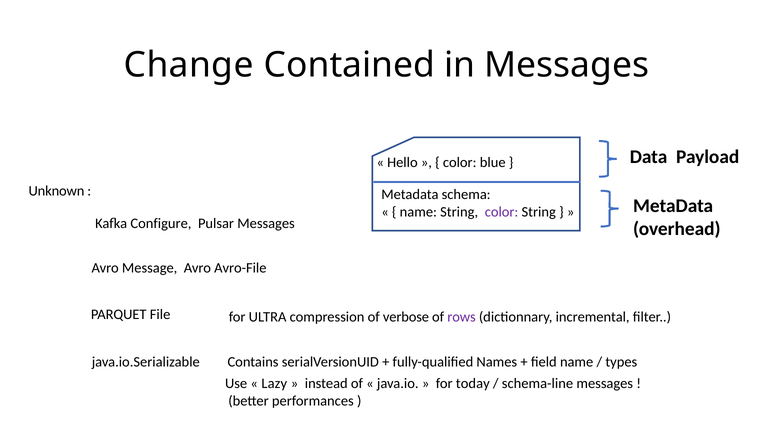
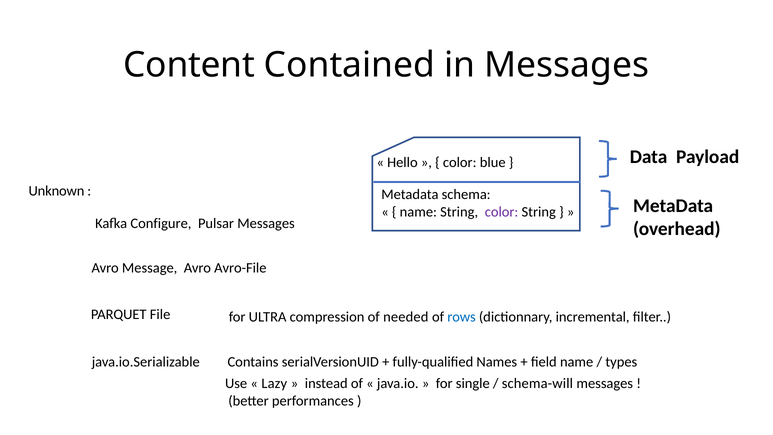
Change: Change -> Content (189, 65)
verbose: verbose -> needed (406, 317)
rows colour: purple -> blue (462, 317)
today: today -> single (473, 383)
schema-line: schema-line -> schema-will (537, 383)
